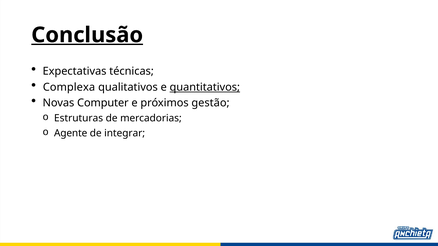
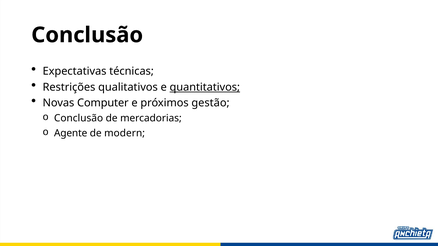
Conclusão underline: present -> none (87, 35)
Complexa: Complexa -> Restrições (69, 87)
Estruturas: Estruturas -> Conclusão (79, 118)
integrar: integrar -> modern (125, 133)
